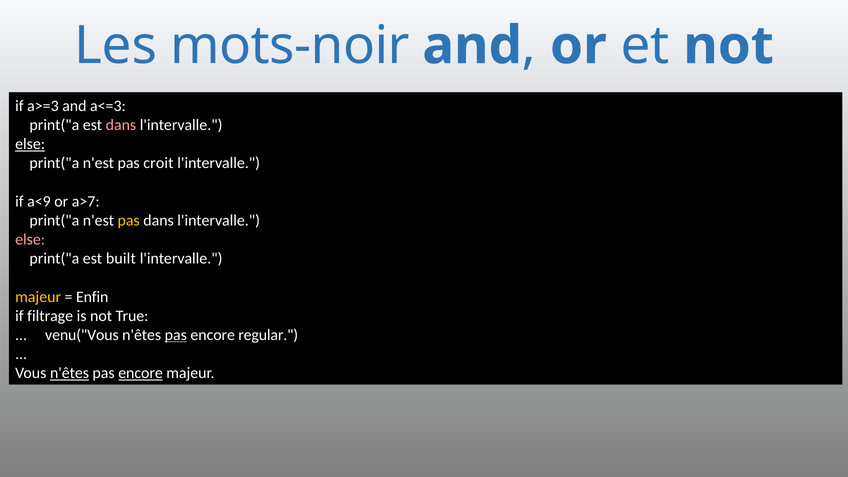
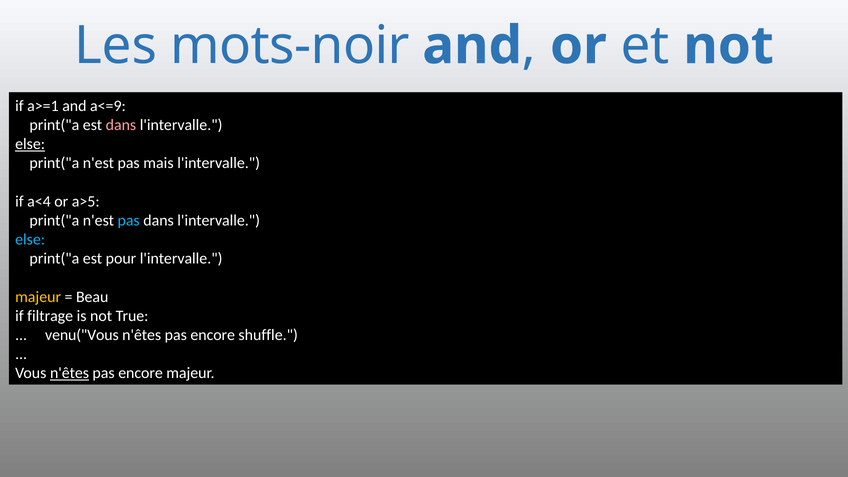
a>=3: a>=3 -> a>=1 (43, 106)
a<=3: a<=3 -> a<=9 (108, 106)
croit: croit -> mais (158, 163)
a<9: a<9 -> a<4 (39, 201)
a>7: a>7 -> a>5 (86, 201)
pas colour: yellow -> light blue (129, 220)
else colour: pink -> light blue (30, 240)
built: built -> pour (121, 259)
Enfin: Enfin -> Beau (92, 297)
pas underline: present -> none (176, 335)
regular: regular -> shuffle (268, 335)
encore underline: present -> none (141, 373)
